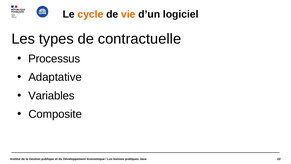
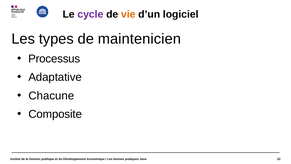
cycle colour: orange -> purple (90, 14)
contractuelle: contractuelle -> maintenicien (139, 39)
Variables: Variables -> Chacune (51, 96)
